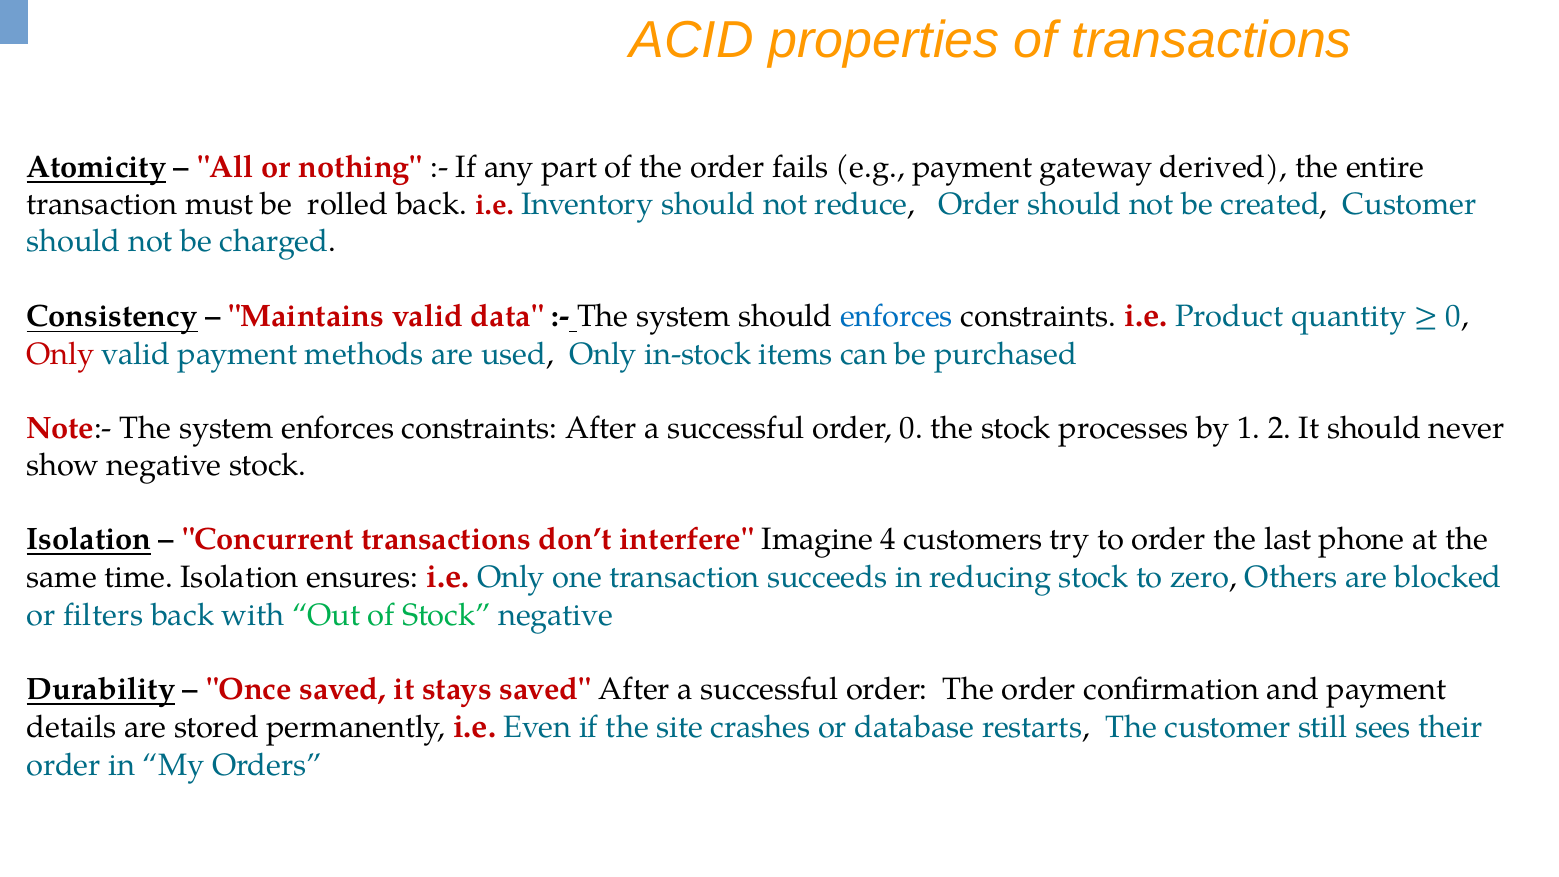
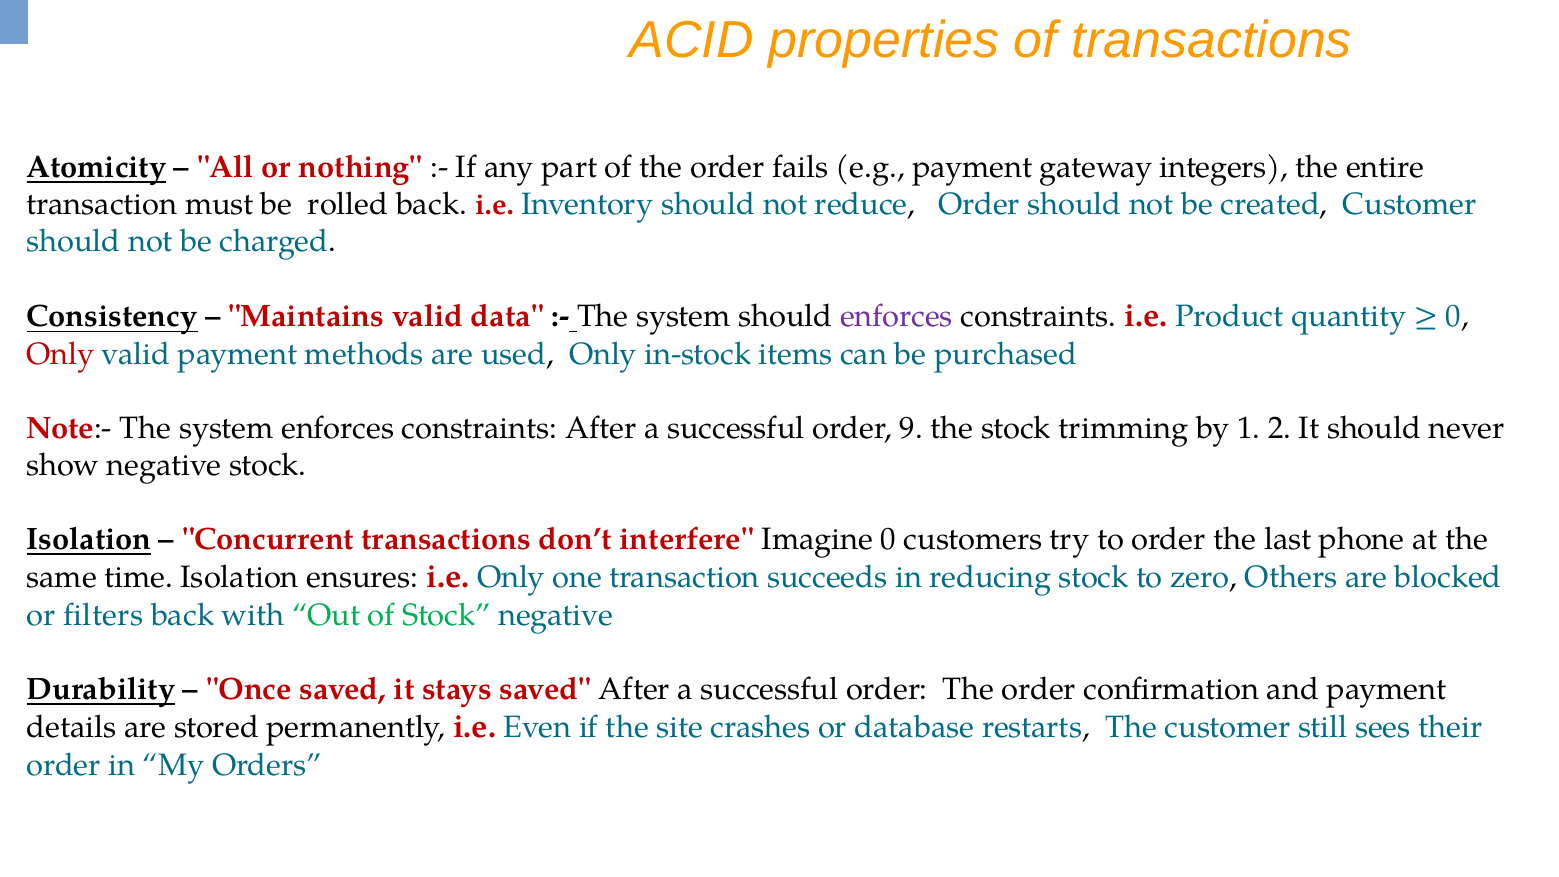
derived: derived -> integers (1224, 167)
enforces colour: blue -> purple (897, 317)
order 0: 0 -> 9 (911, 428)
processes: processes -> trimming (1124, 428)
Imagine 4: 4 -> 0 (889, 539)
